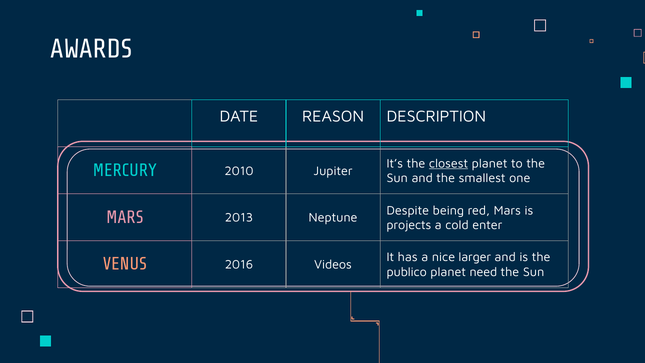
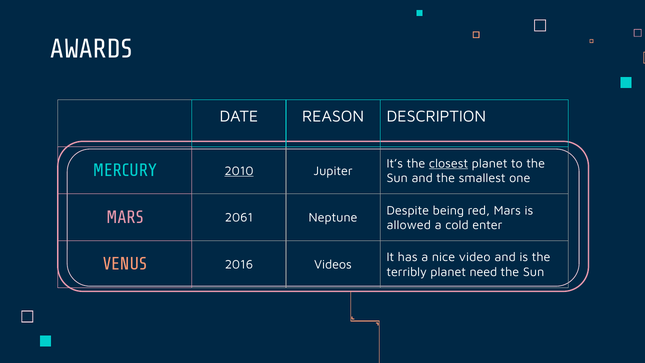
2010 underline: none -> present (239, 171)
2013: 2013 -> 2061 (239, 218)
projects: projects -> allowed (409, 225)
larger: larger -> video (475, 257)
publico: publico -> terribly (407, 272)
